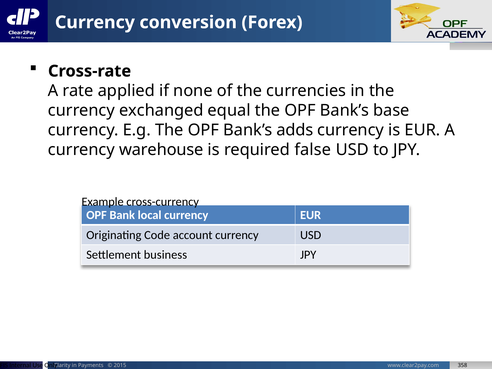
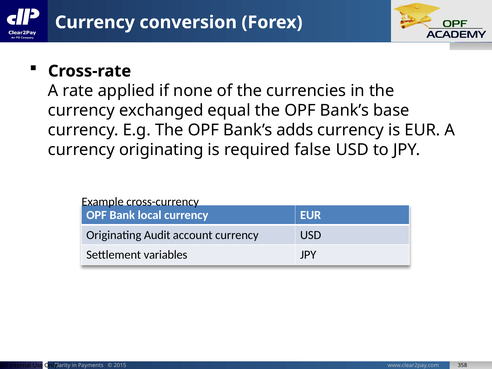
currency warehouse: warehouse -> originating (161, 150)
Code: Code -> Audit (157, 235)
business: business -> variables (166, 255)
